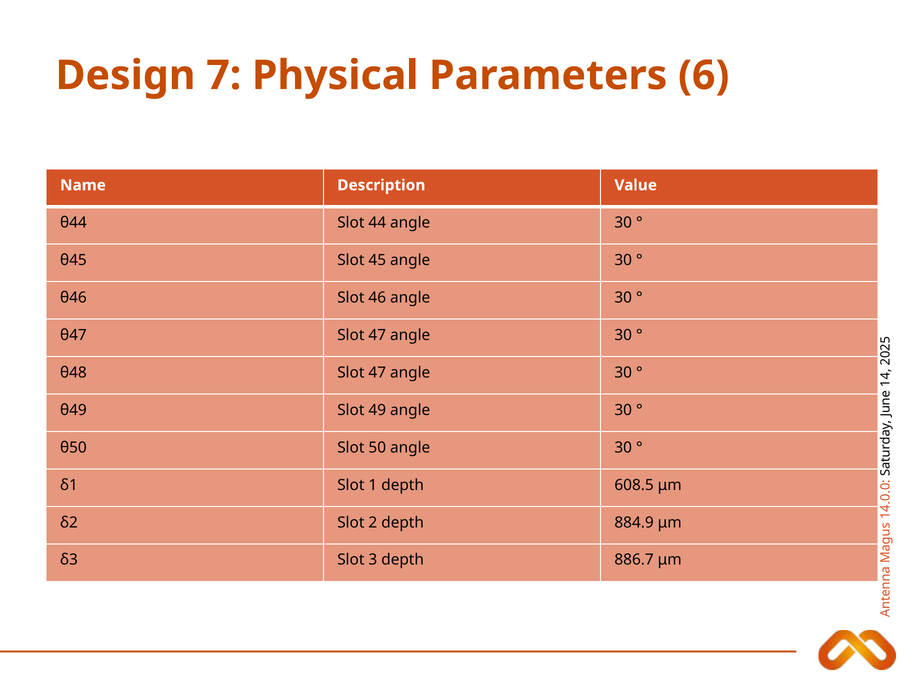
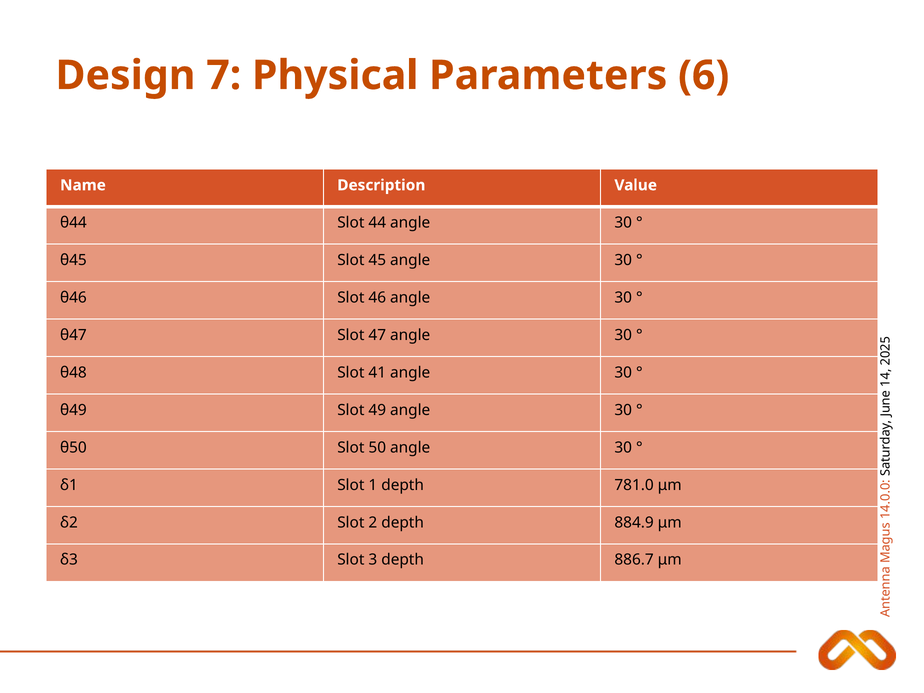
θ48 Slot 47: 47 -> 41 (377, 373)
608.5: 608.5 -> 781.0 (634, 485)
